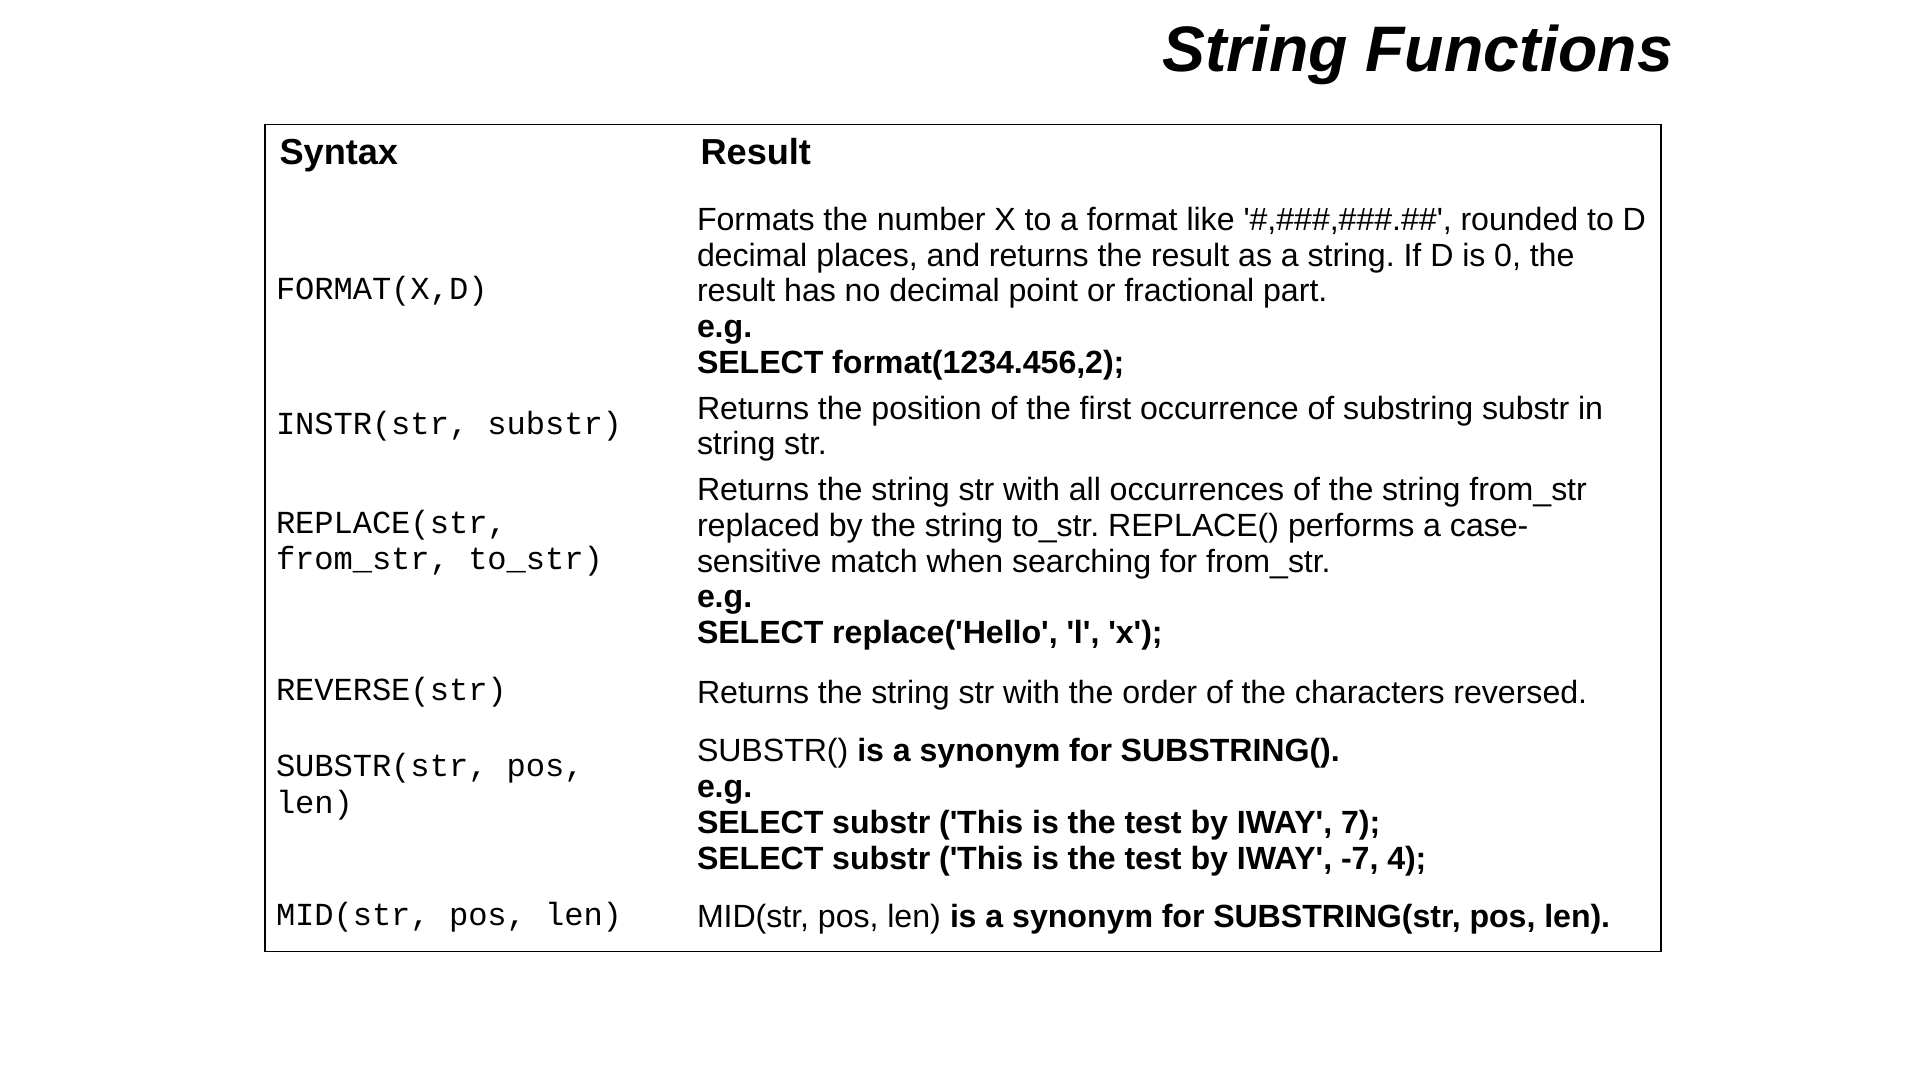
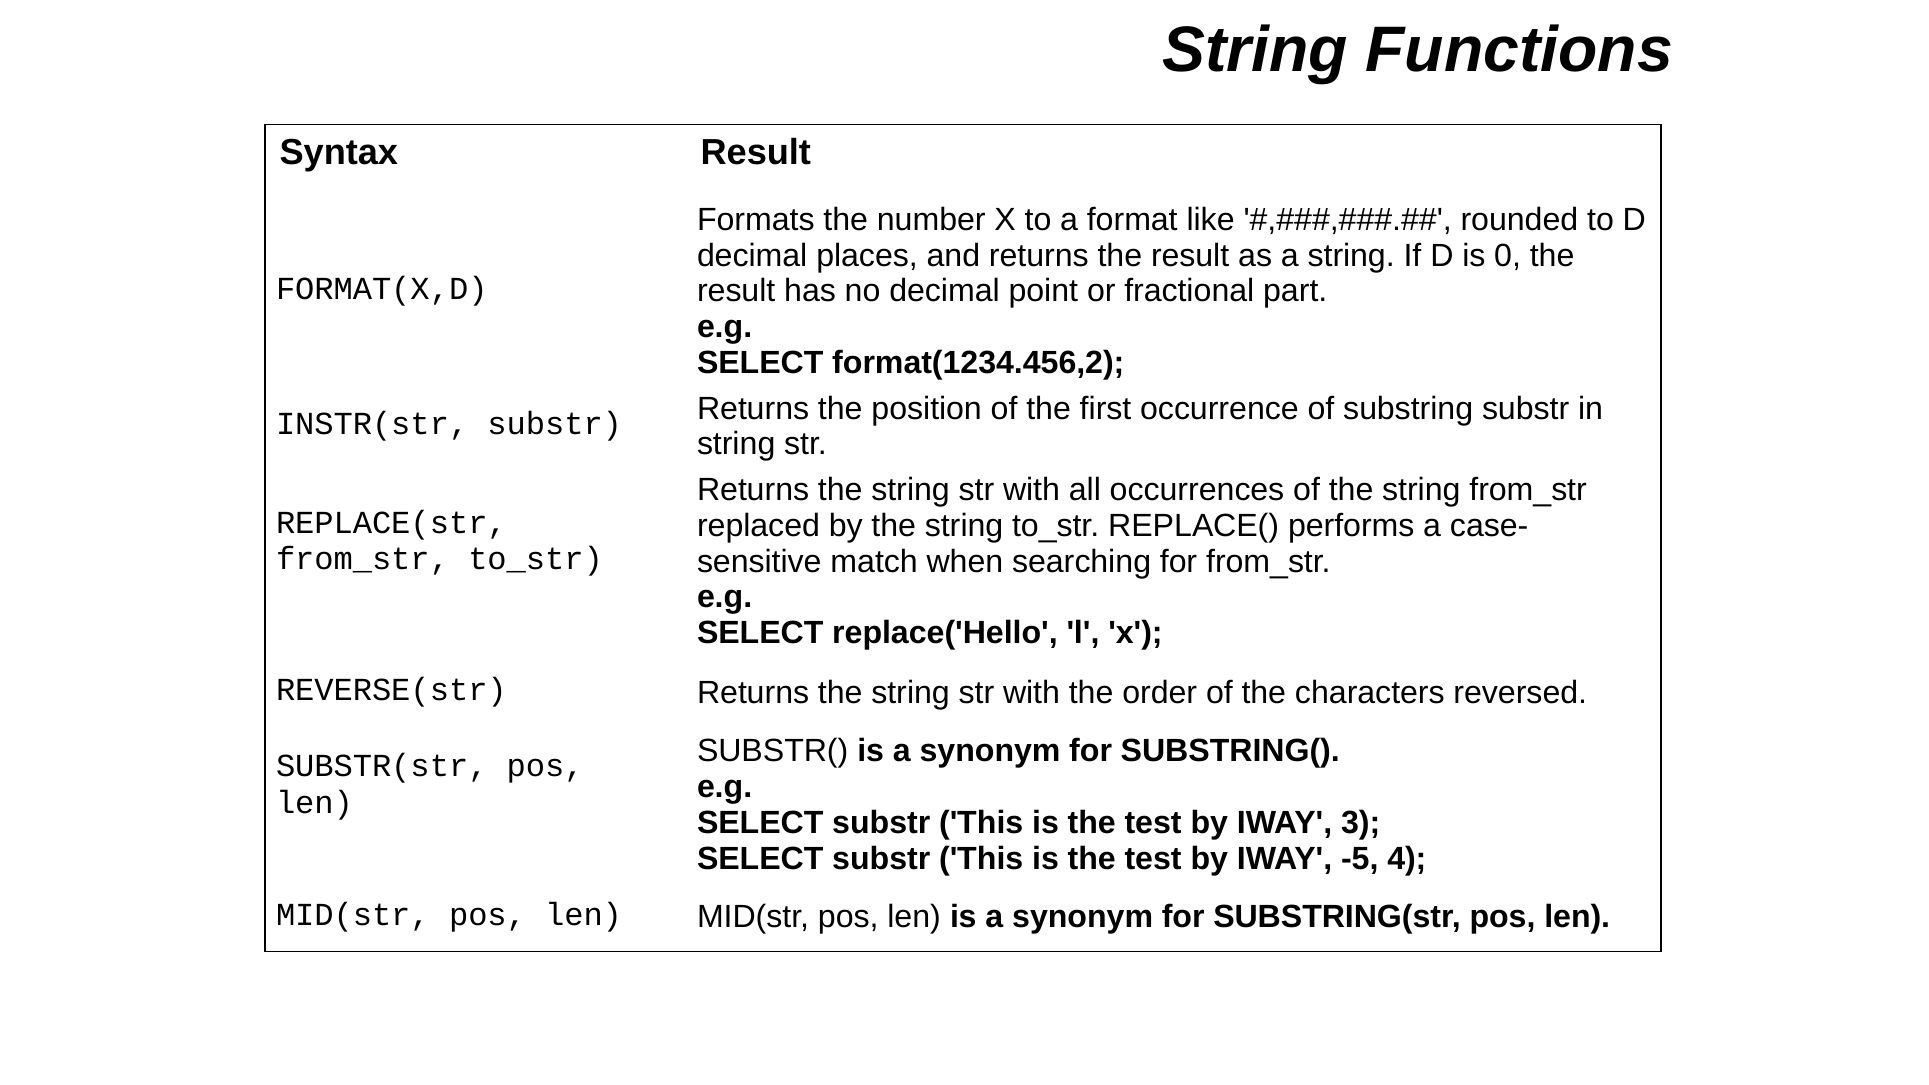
7: 7 -> 3 (1361, 823)
-7: -7 -> -5 (1360, 859)
